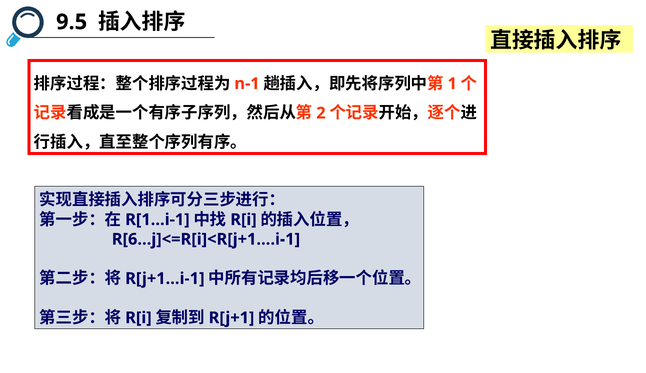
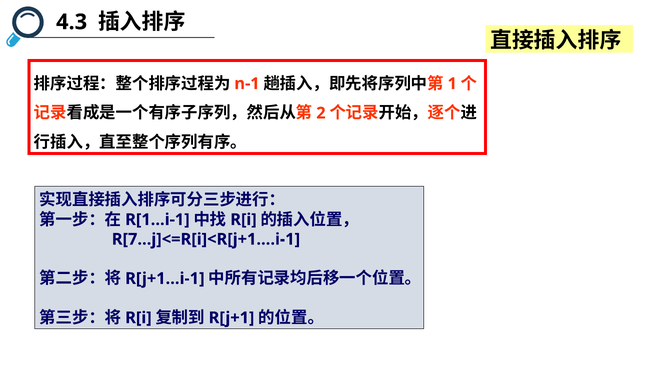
9.5: 9.5 -> 4.3 (72, 22)
R[6…j]<=R[i]<R[j+1….i-1: R[6…j]<=R[i]<R[j+1….i-1 -> R[7…j]<=R[i]<R[j+1….i-1 (206, 239)
